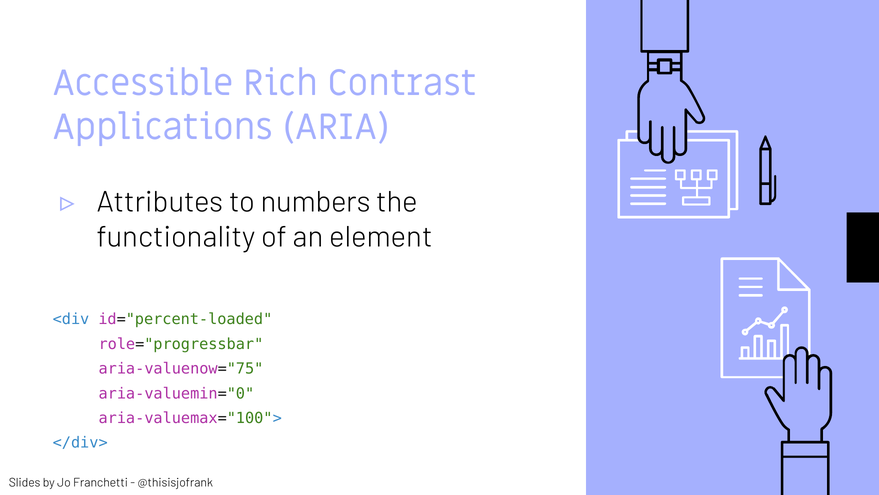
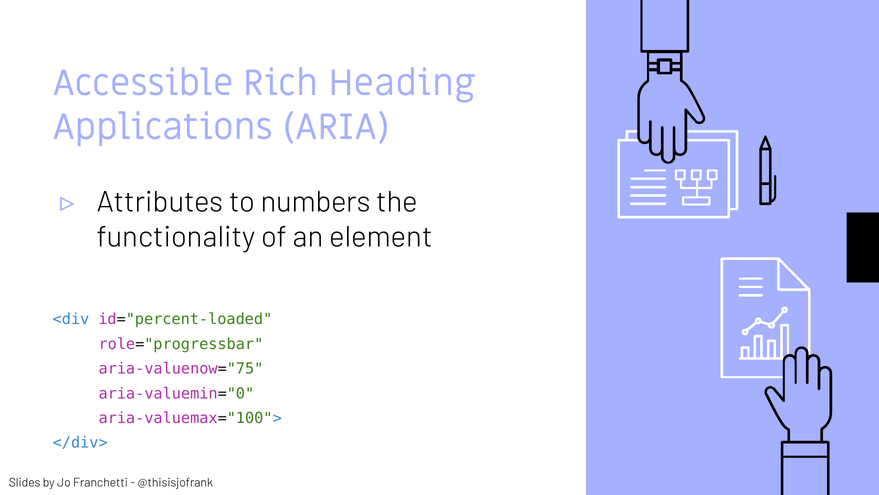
Contrast: Contrast -> Heading (402, 83)
